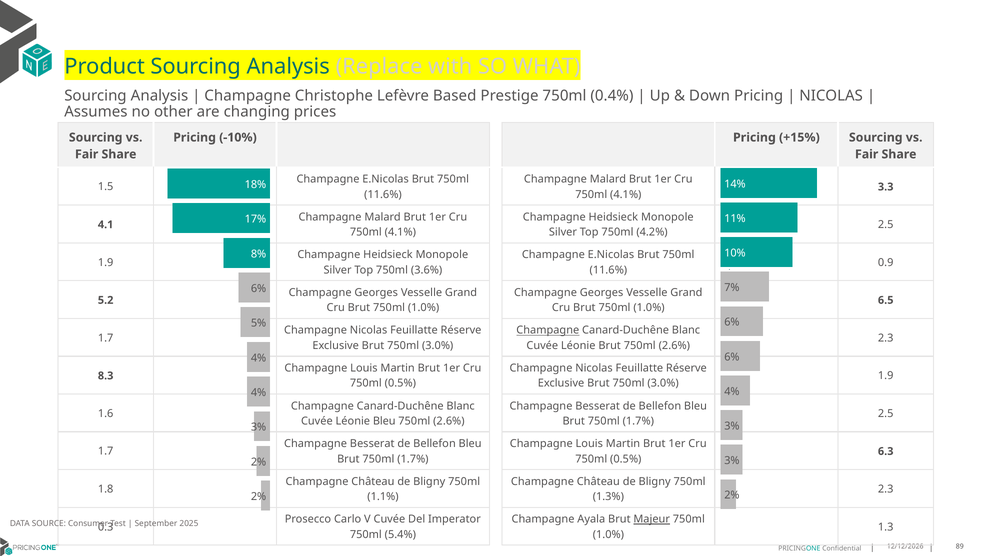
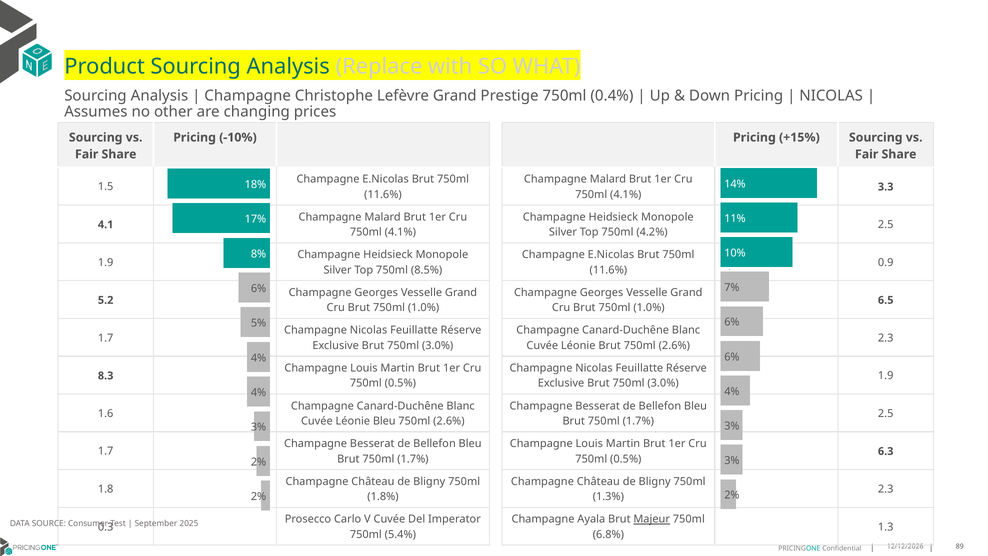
Lefèvre Based: Based -> Grand (455, 96)
3.6%: 3.6% -> 8.5% (427, 270)
Champagne underline: present -> none (548, 330)
1.1%: 1.1% -> 1.8% (383, 496)
1.0%: 1.0% -> 6.8% (608, 534)
